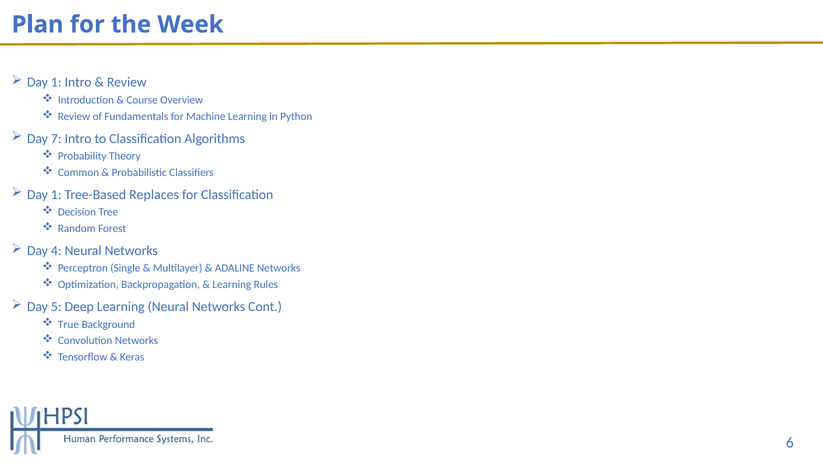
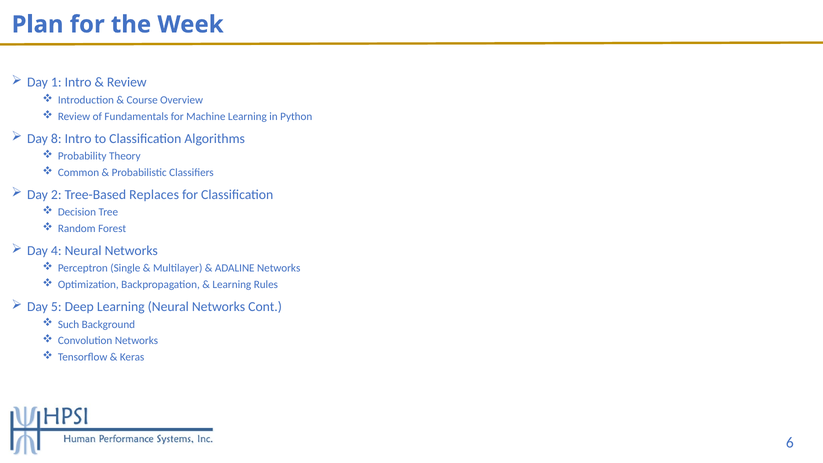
7: 7 -> 8 (56, 138)
1: 1 -> 2 (56, 195)
True: True -> Such (69, 324)
